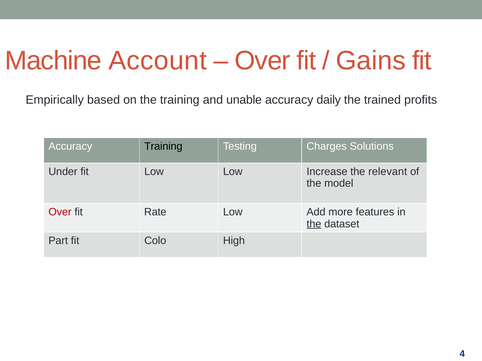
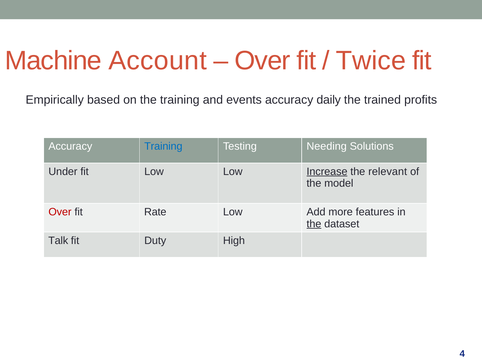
Gains: Gains -> Twice (371, 61)
unable: unable -> events (244, 100)
Training colour: black -> blue (163, 147)
Charges: Charges -> Needing (327, 147)
Increase underline: none -> present (327, 172)
Part: Part -> Talk (58, 241)
Colo: Colo -> Duty (155, 241)
